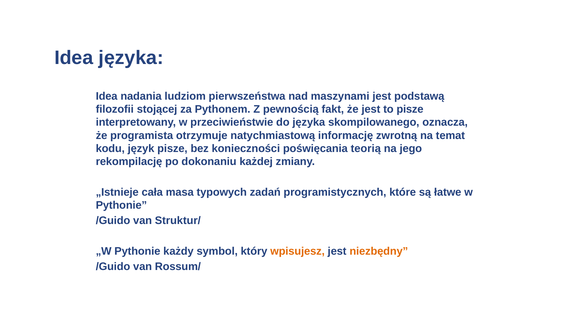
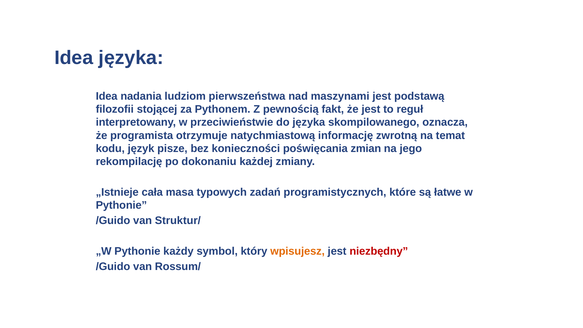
to pisze: pisze -> reguł (410, 109)
teorią: teorią -> zmian (366, 148)
niezbędny colour: orange -> red (379, 251)
